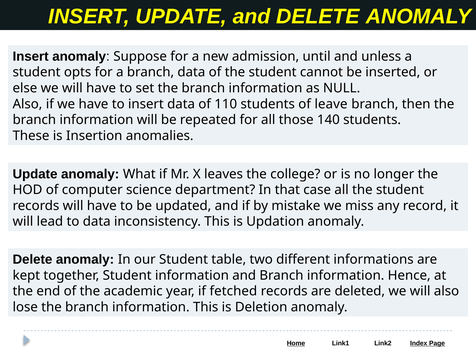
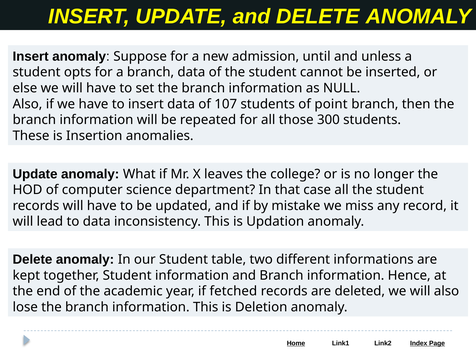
110: 110 -> 107 (226, 104)
leave: leave -> point (331, 104)
140: 140 -> 300 (328, 120)
